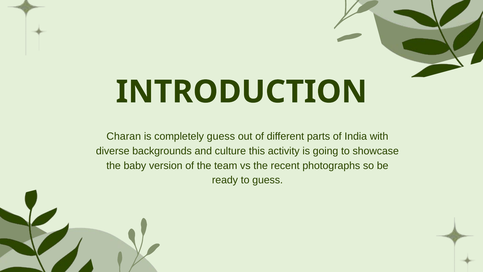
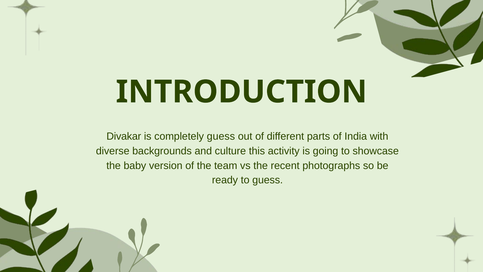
Charan: Charan -> Divakar (124, 136)
